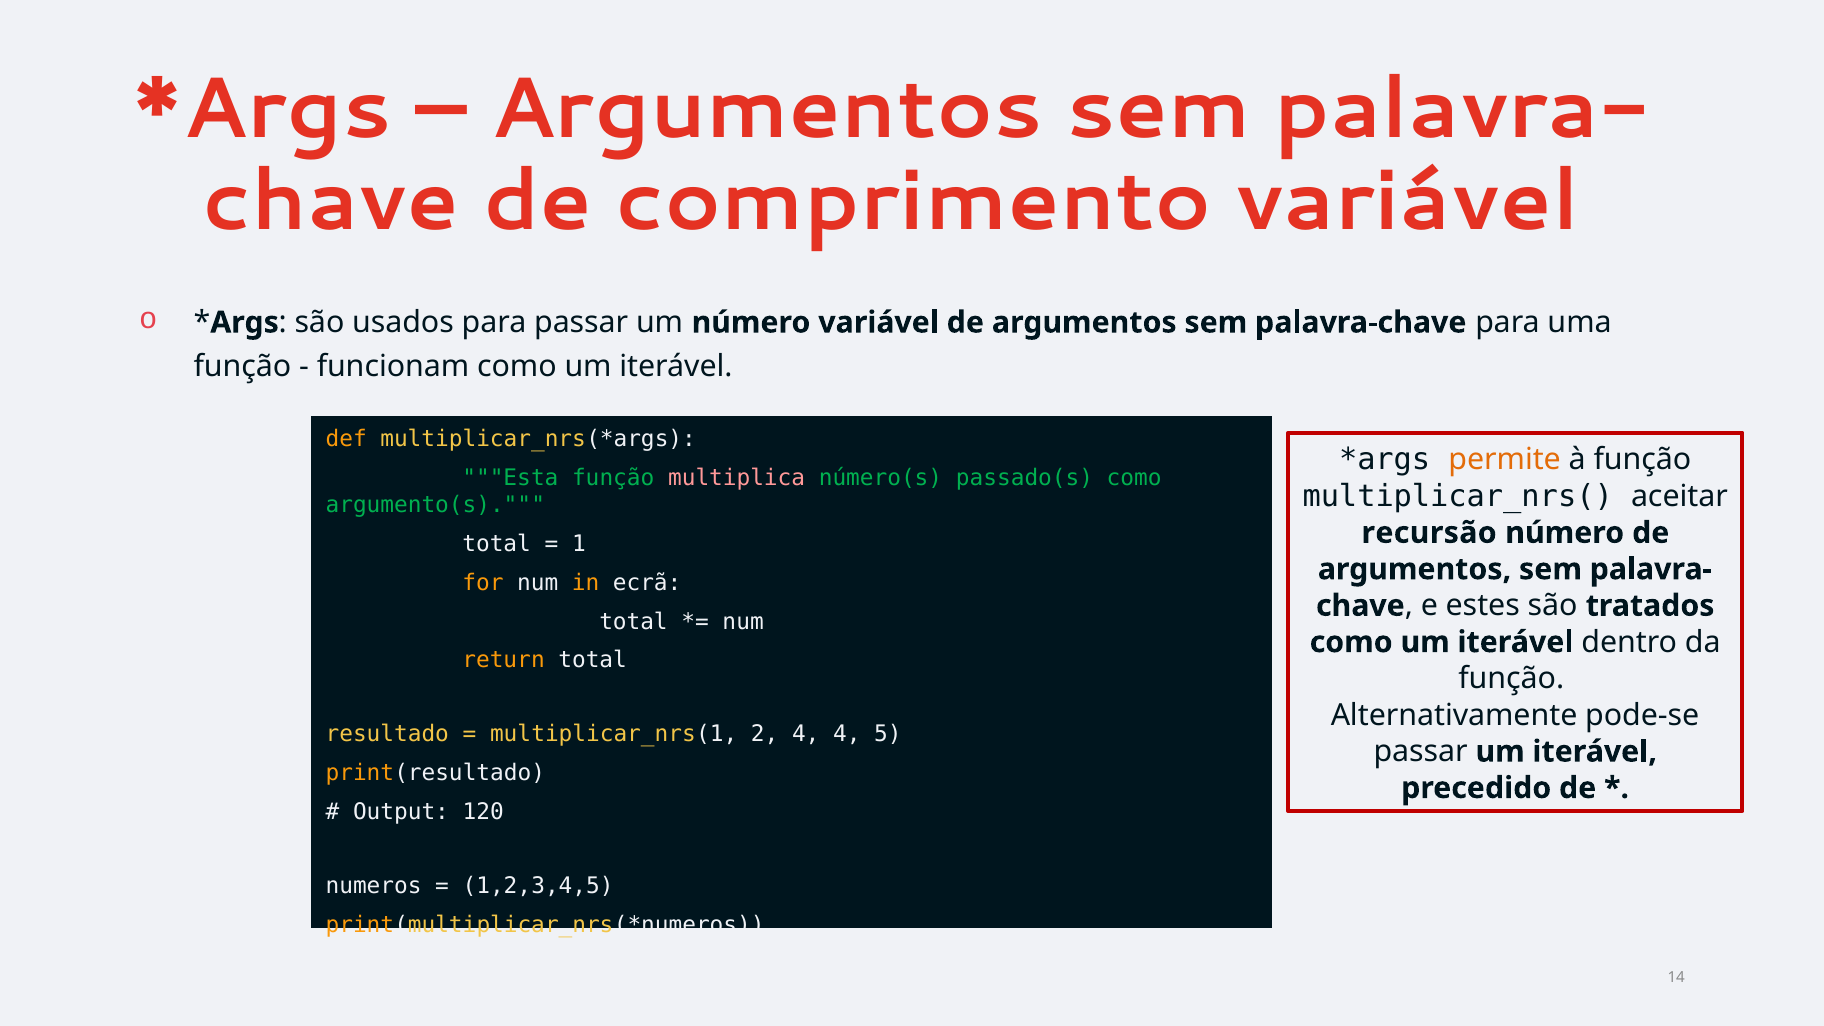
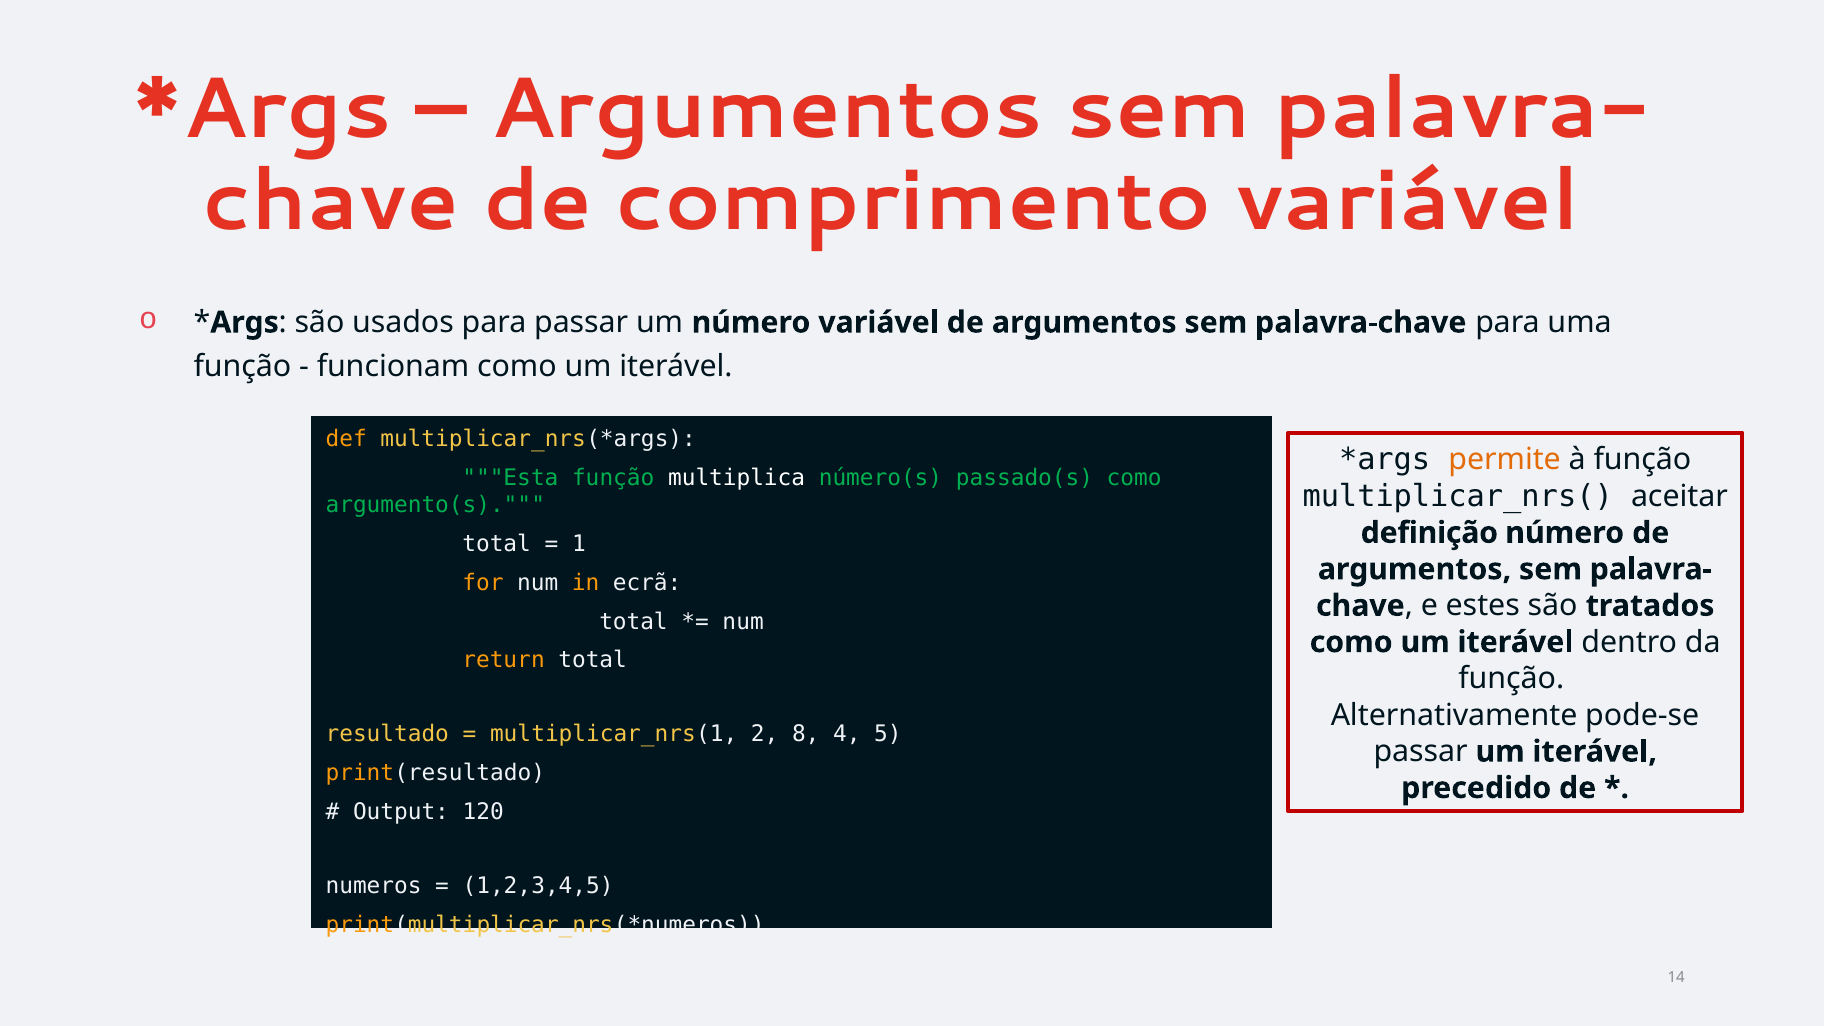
multiplica colour: pink -> white (737, 478)
recursão: recursão -> definição (1429, 533)
2 4: 4 -> 8 (806, 734)
